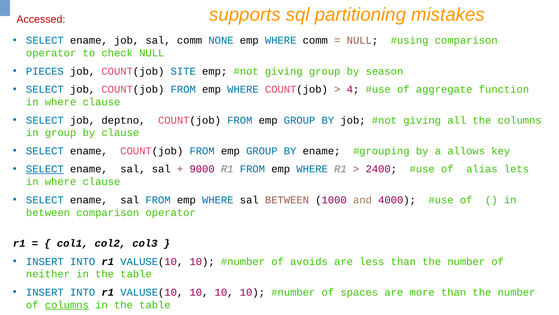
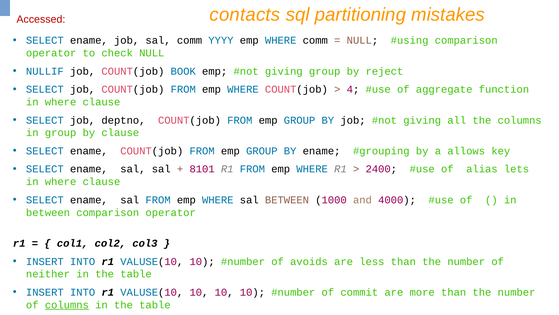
supports: supports -> contacts (245, 15)
NONE: NONE -> YYYY (221, 40)
PIECES: PIECES -> NULLIF (45, 71)
SITE: SITE -> BOOK (183, 71)
season: season -> reject (384, 71)
SELECT underline: present -> none (45, 169)
9000: 9000 -> 8101 (202, 169)
spaces: spaces -> commit (359, 292)
